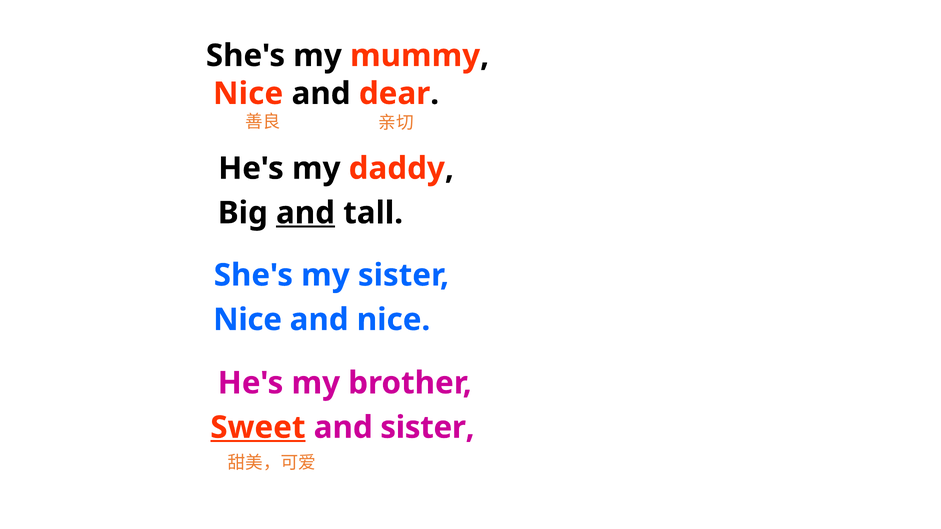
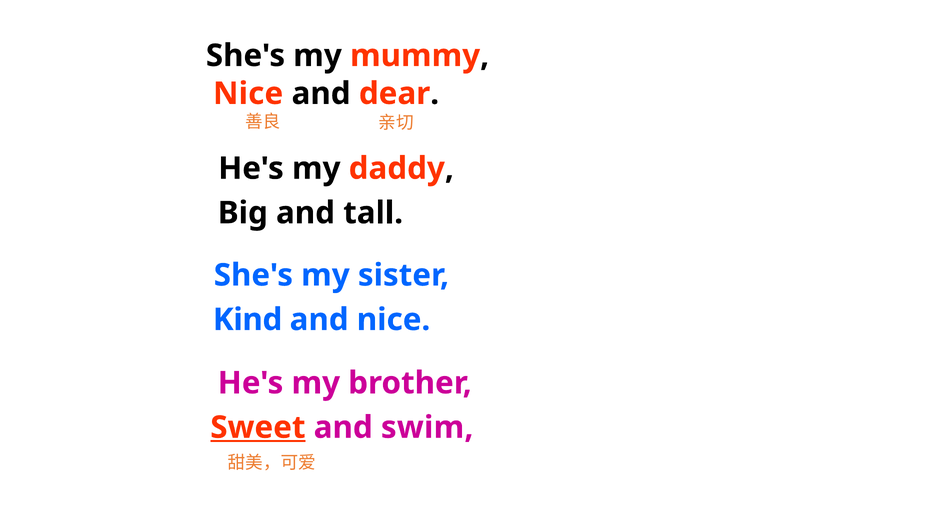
and underline: present -> none (306, 213)
Nice: Nice -> Kind (248, 320)
and sister: sister -> swim (427, 428)
